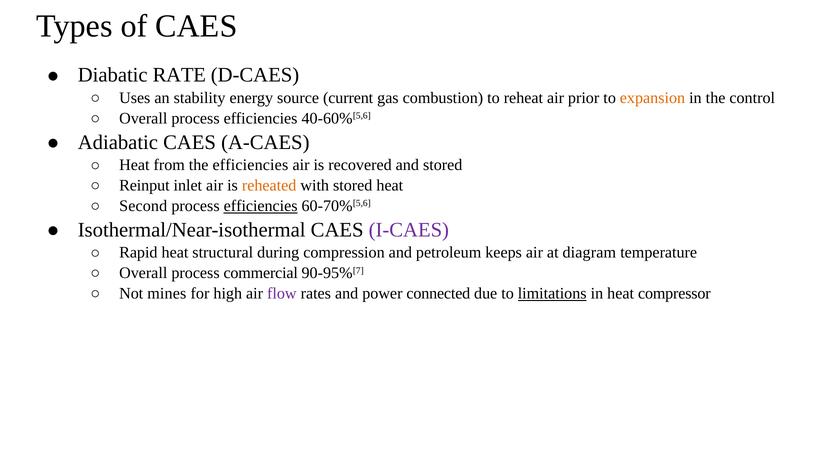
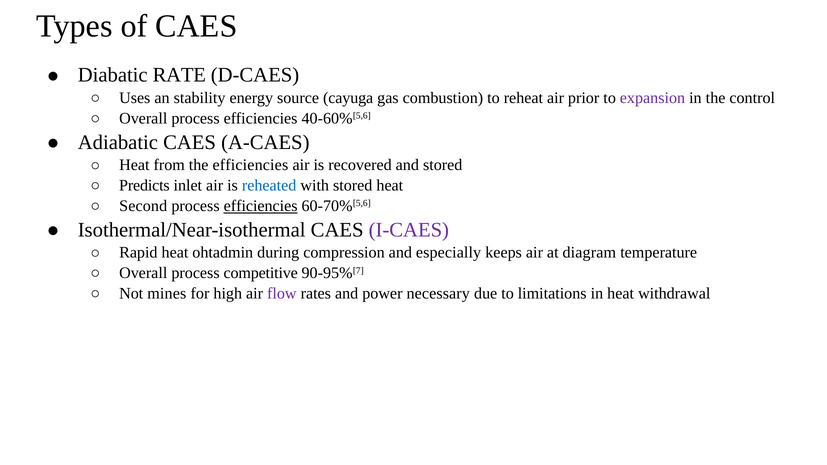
current: current -> cayuga (348, 98)
expansion colour: orange -> purple (652, 98)
Reinput: Reinput -> Predicts (144, 186)
reheated colour: orange -> blue (269, 186)
structural: structural -> ohtadmin (223, 253)
petroleum: petroleum -> especially (449, 253)
commercial: commercial -> competitive (261, 273)
connected: connected -> necessary (438, 294)
limitations underline: present -> none (552, 294)
compressor: compressor -> withdrawal (674, 294)
